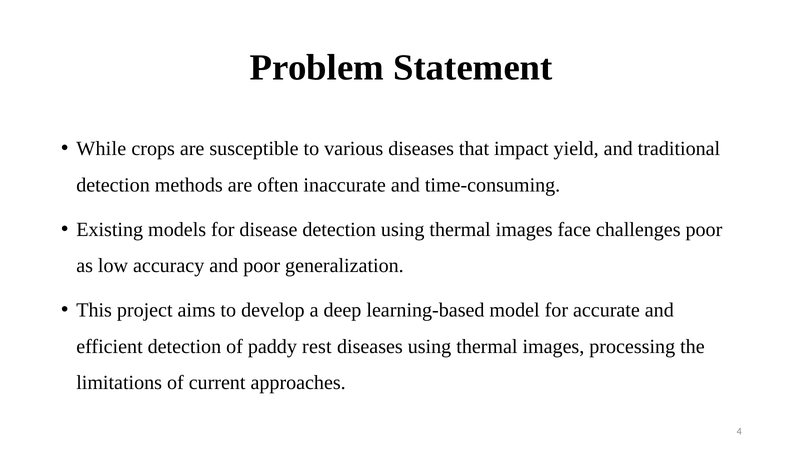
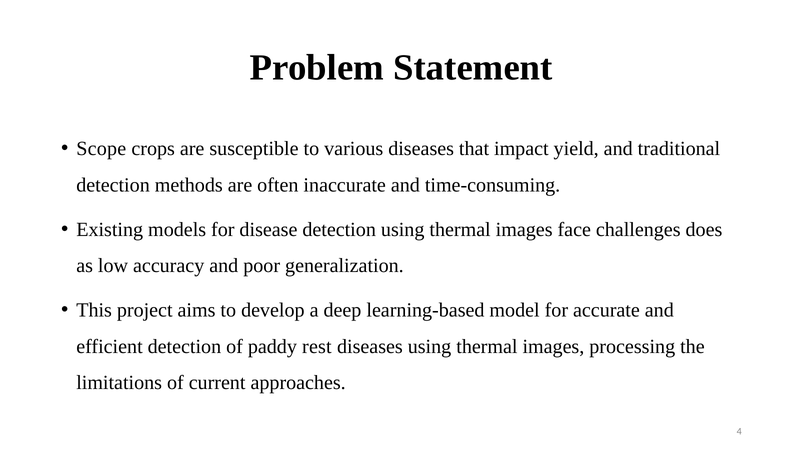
While: While -> Scope (101, 149)
challenges poor: poor -> does (704, 229)
